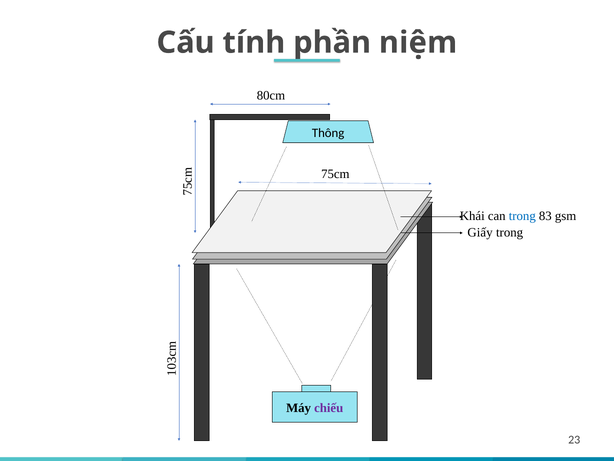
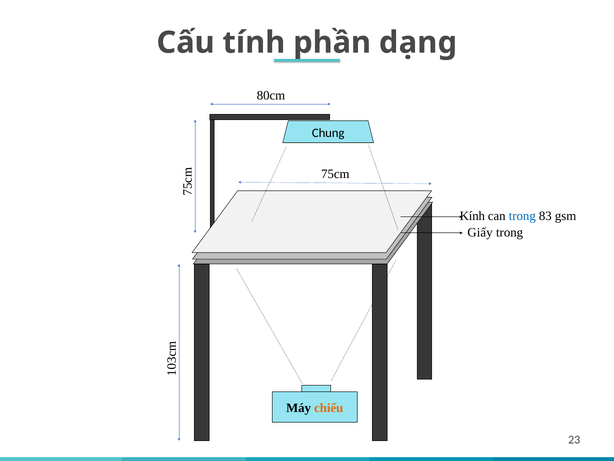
niệm: niệm -> dạng (418, 43)
Thông: Thông -> Chung (328, 133)
Khái: Khái -> Kính (472, 216)
chiếu colour: purple -> orange (329, 407)
